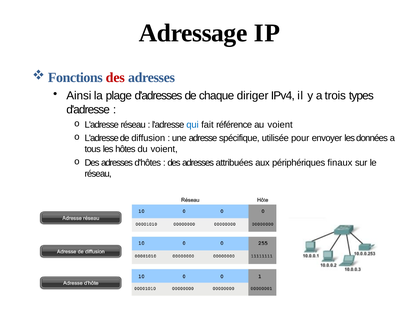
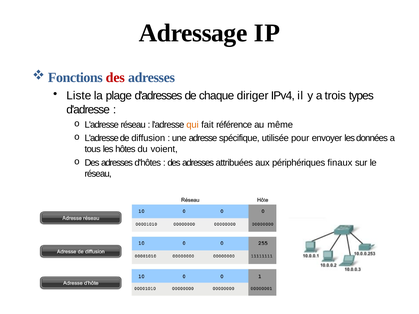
Ainsi: Ainsi -> Liste (79, 96)
qui colour: blue -> orange (193, 125)
au voient: voient -> même (280, 125)
